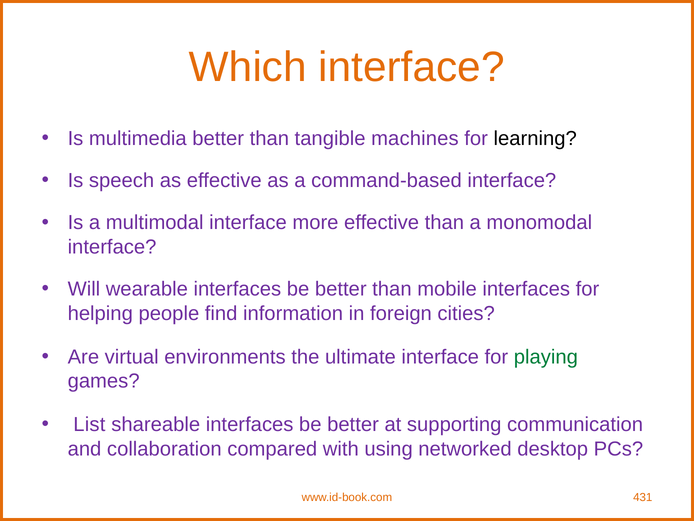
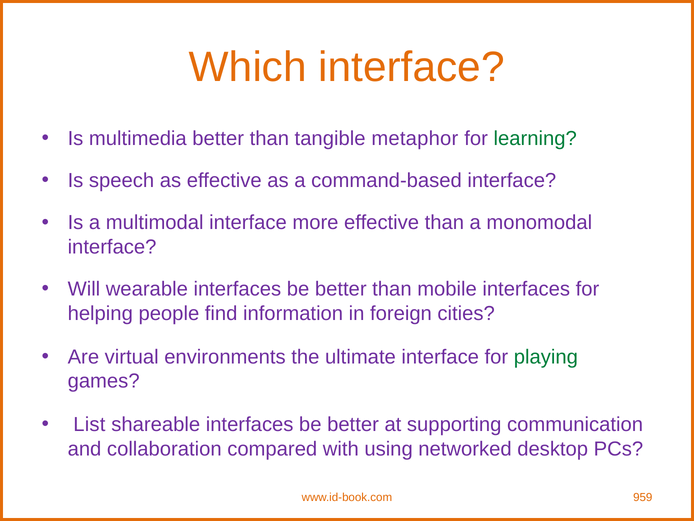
machines: machines -> metaphor (415, 138)
learning colour: black -> green (535, 138)
431: 431 -> 959 (643, 497)
